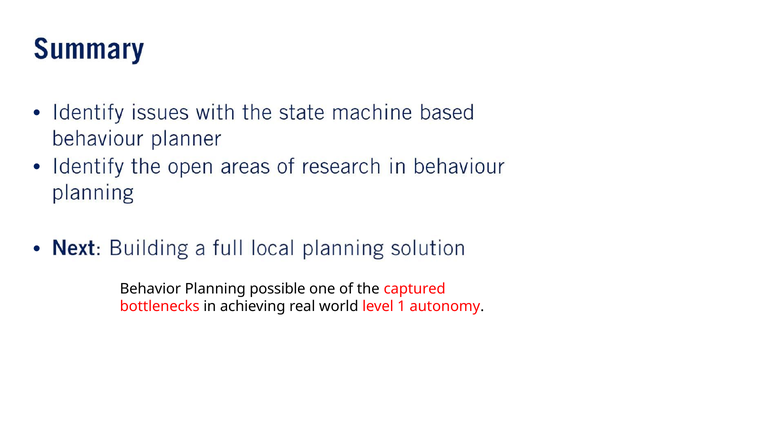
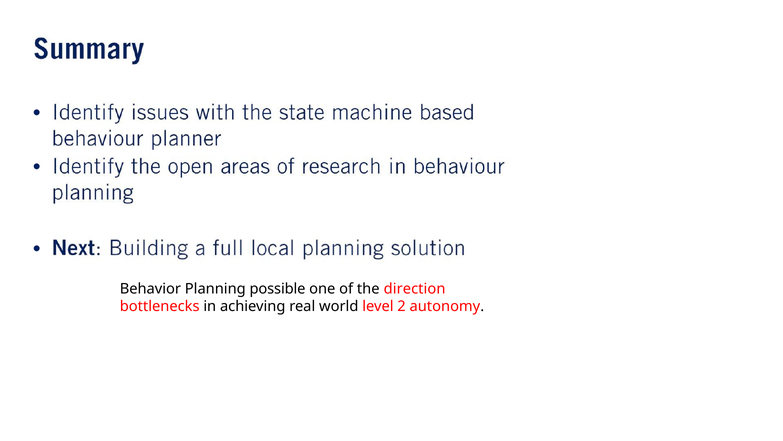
captured: captured -> direction (415, 288)
1: 1 -> 2 (402, 306)
